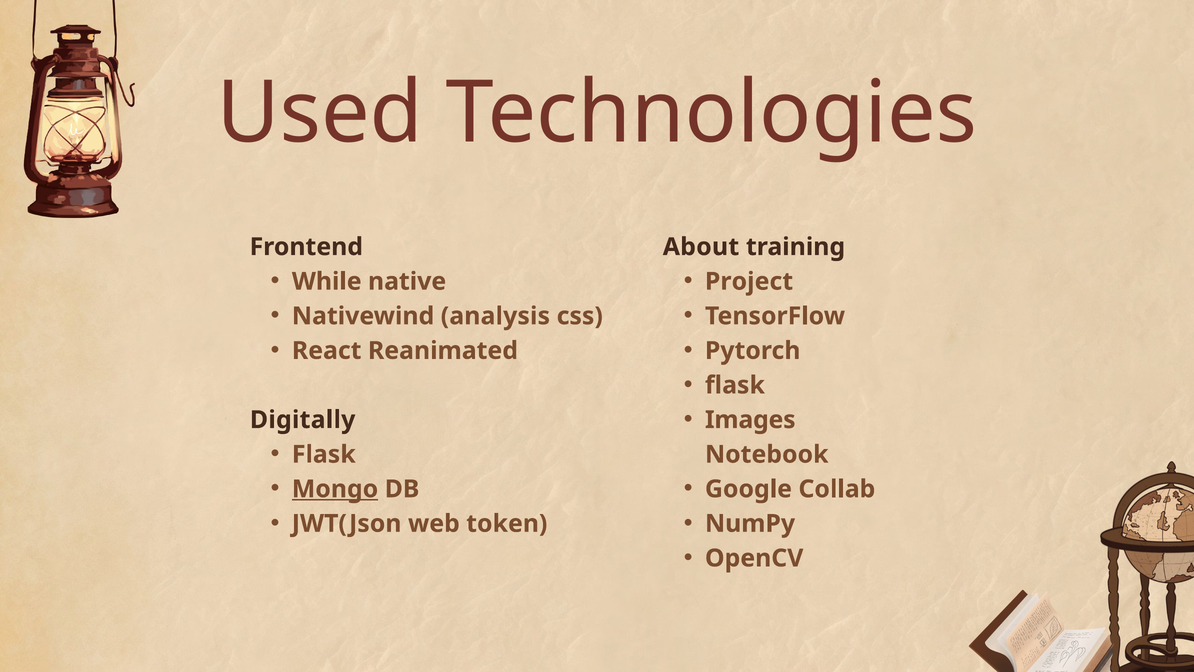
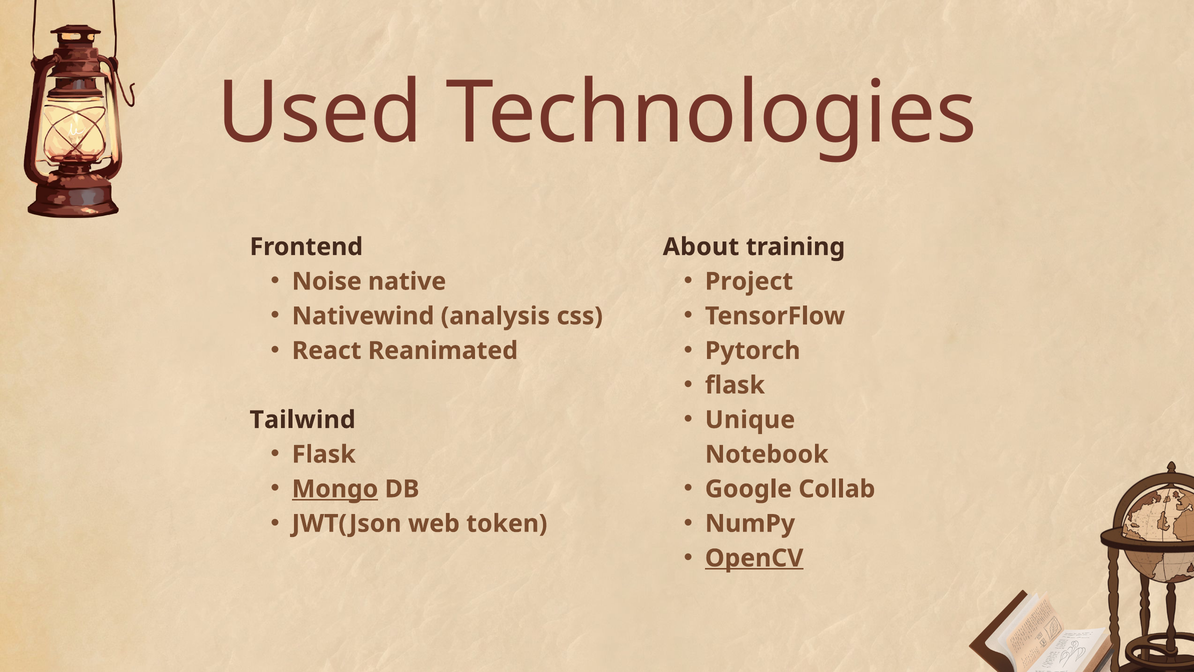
While: While -> Noise (327, 281)
Images: Images -> Unique (750, 420)
Digitally: Digitally -> Tailwind (303, 420)
OpenCV underline: none -> present (754, 558)
